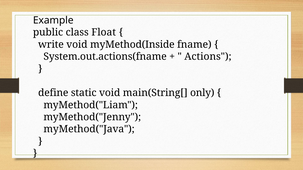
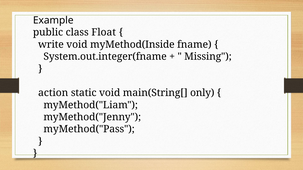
System.out.actions(fname: System.out.actions(fname -> System.out.integer(fname (105, 57)
Actions: Actions -> Missing (208, 57)
define: define -> action (53, 93)
myMethod("Java: myMethod("Java -> myMethod("Pass (89, 129)
